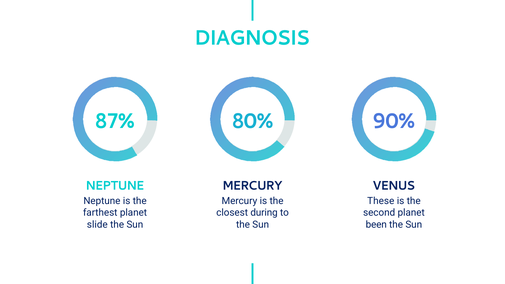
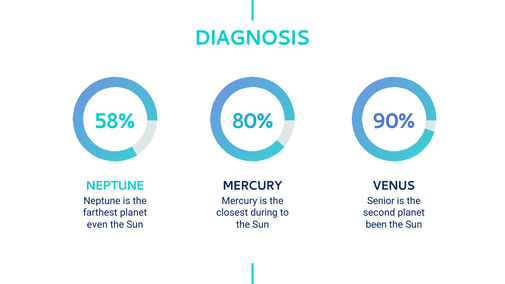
87%: 87% -> 58% (115, 120)
These: These -> Senior (381, 201)
slide: slide -> even (97, 225)
